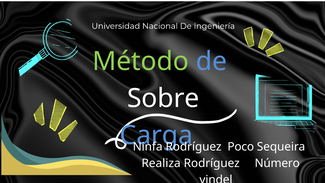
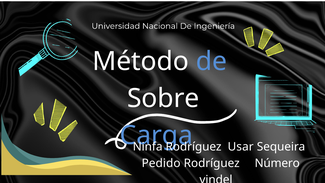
Método colour: light green -> white (141, 61)
Poco: Poco -> Usar (241, 147)
Realiza: Realiza -> Pedido (161, 163)
